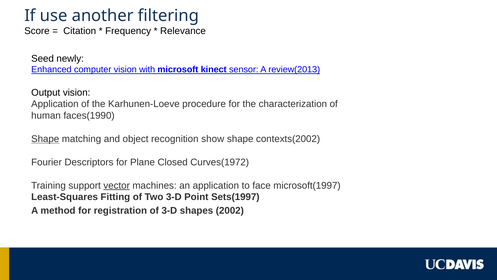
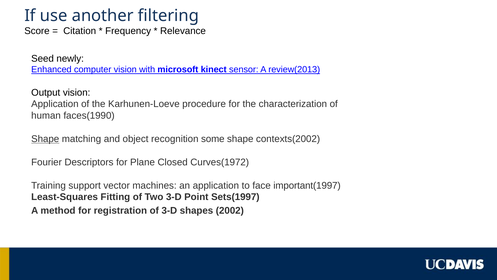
show: show -> some (213, 139)
vector underline: present -> none (117, 185)
microsoft(1997: microsoft(1997 -> important(1997 (307, 185)
